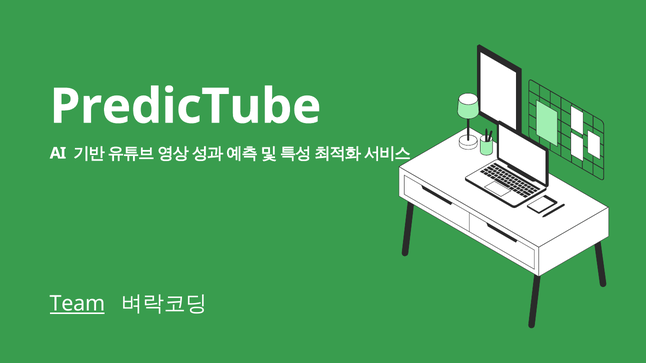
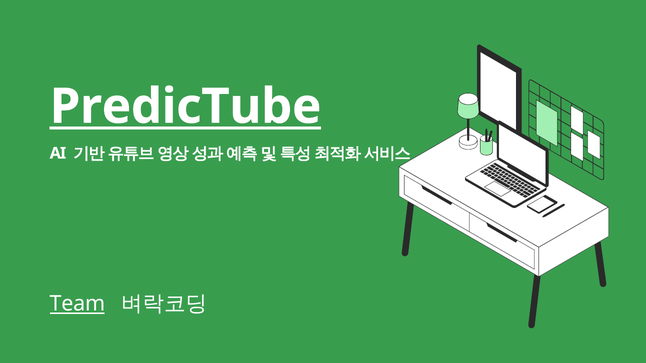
PredicTube underline: none -> present (186, 107)
